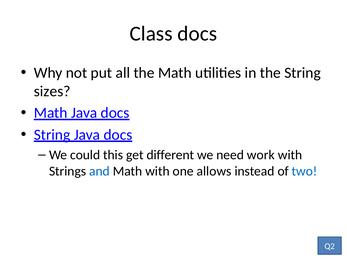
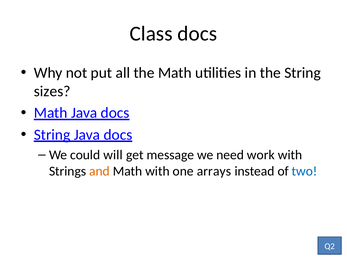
this: this -> will (113, 155)
different: different -> message (170, 155)
and colour: blue -> orange (100, 171)
allows: allows -> arrays (214, 171)
